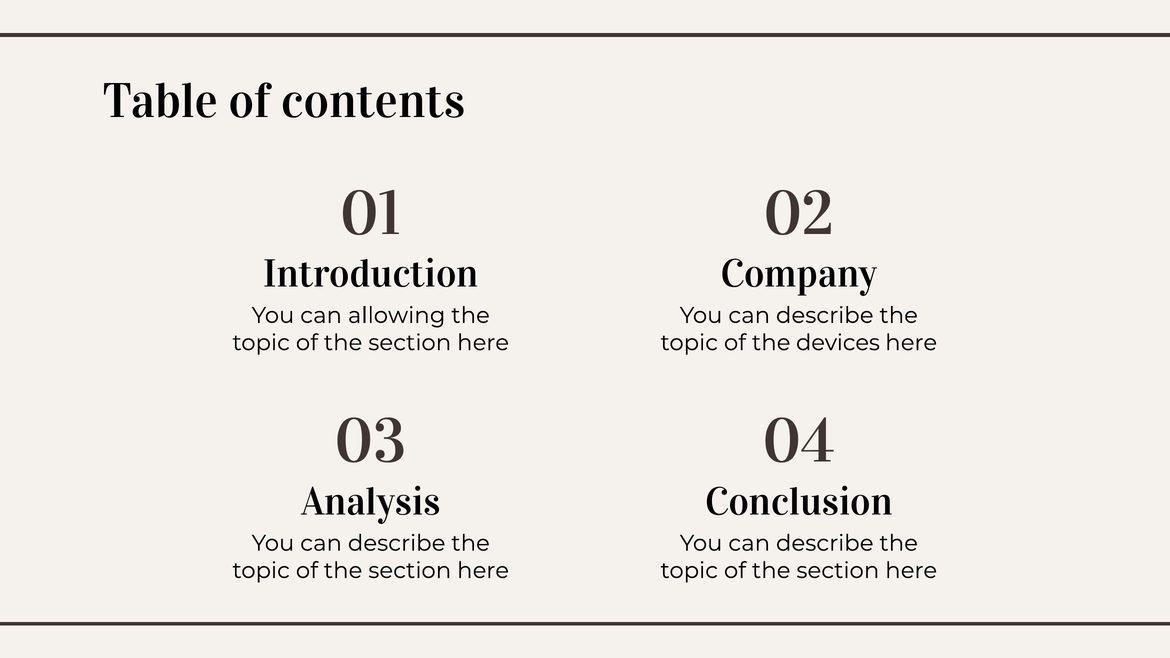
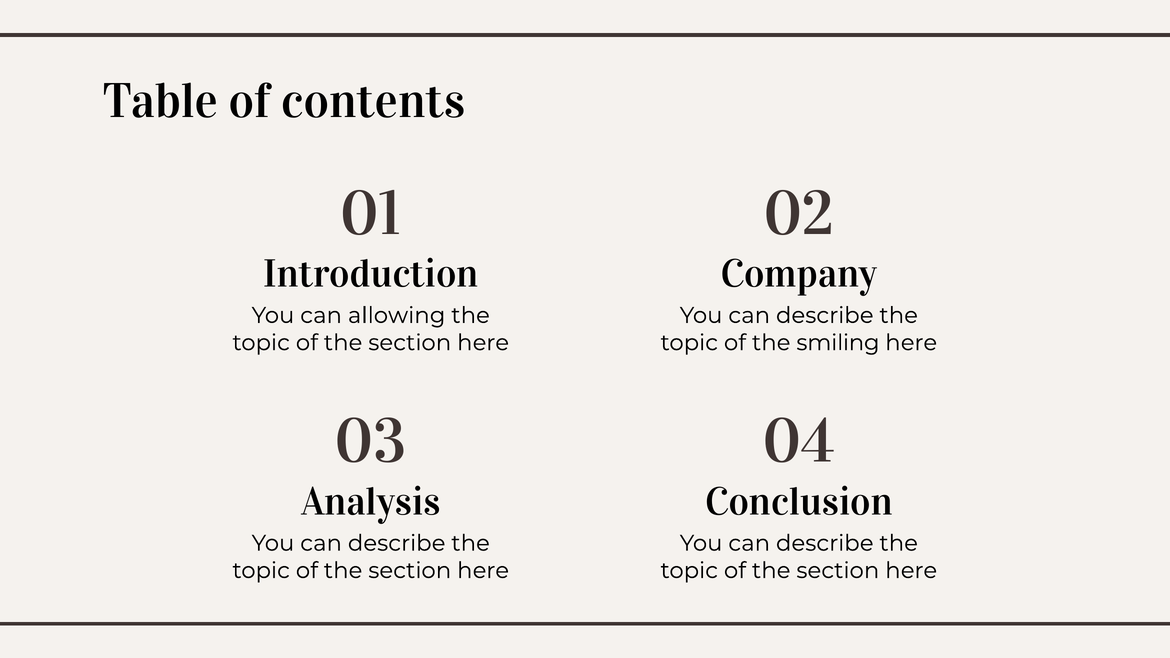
devices: devices -> smiling (838, 343)
